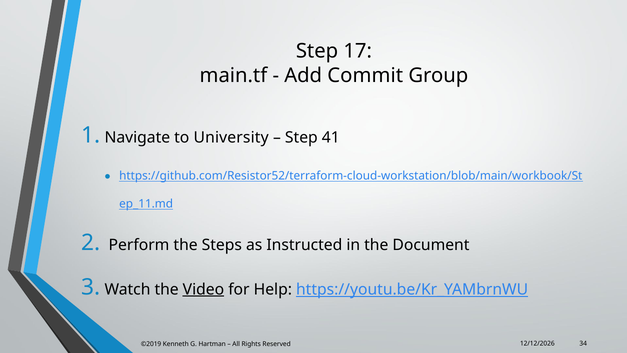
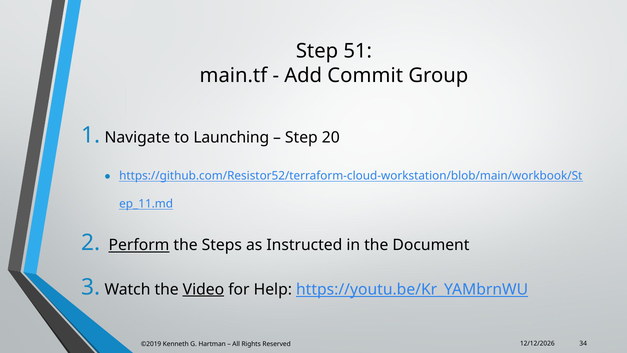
17: 17 -> 51 (358, 51)
University: University -> Launching (231, 137)
41: 41 -> 20 (331, 137)
Perform underline: none -> present (139, 245)
